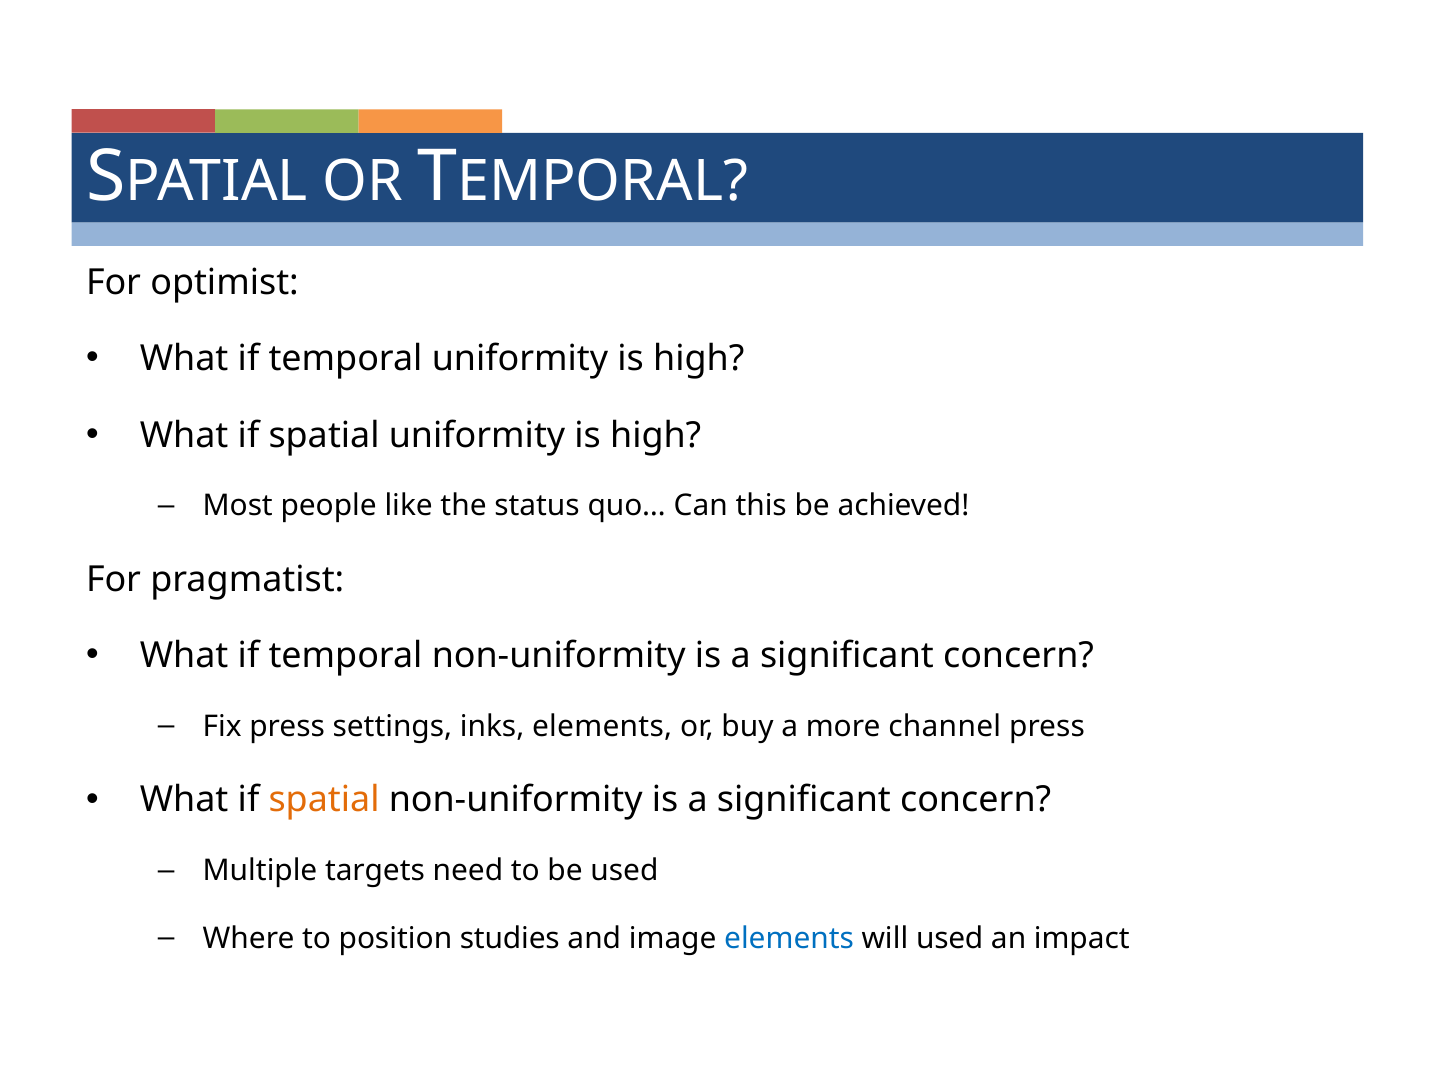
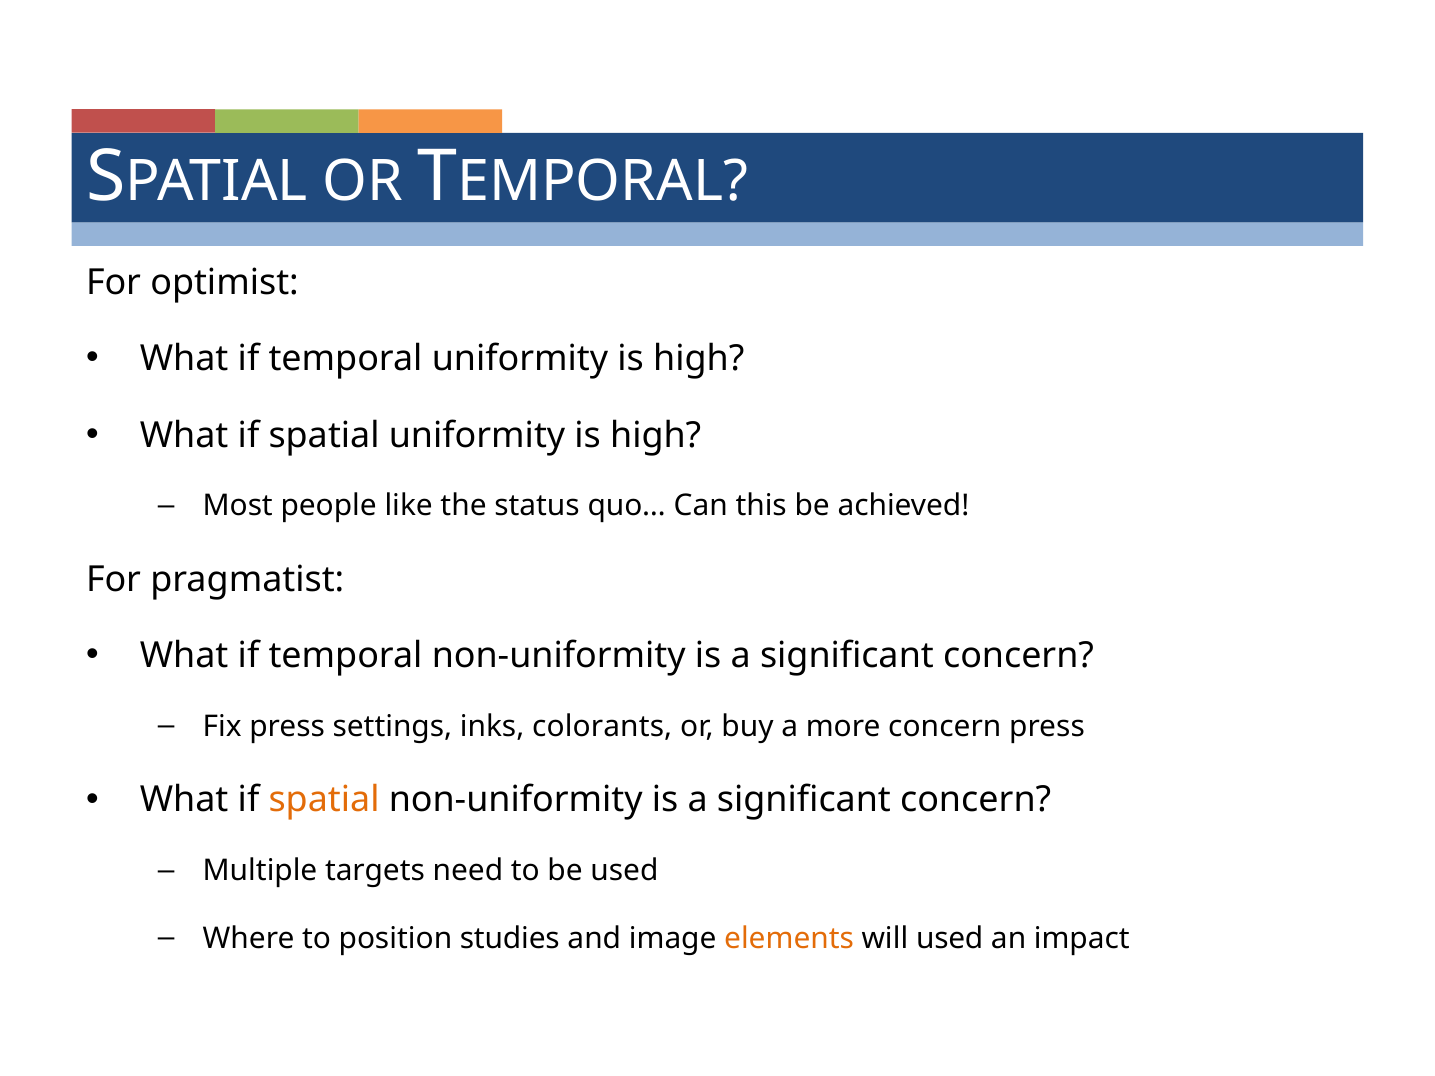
inks elements: elements -> colorants (602, 727)
more channel: channel -> concern (945, 727)
elements colour: blue -> orange (789, 939)
